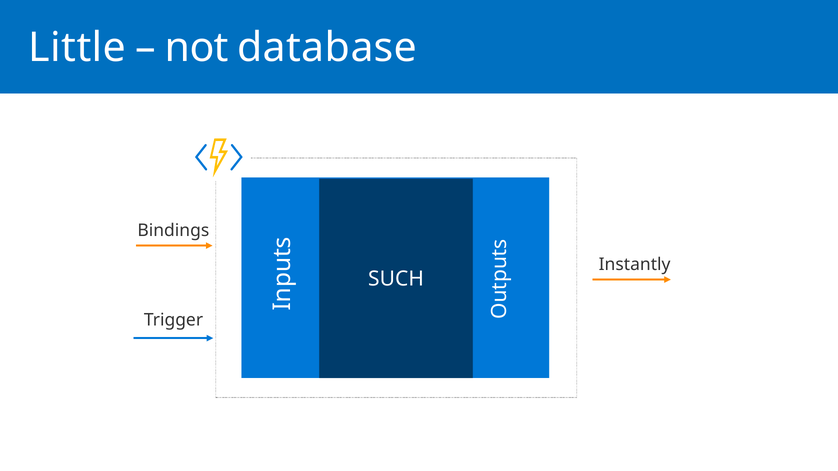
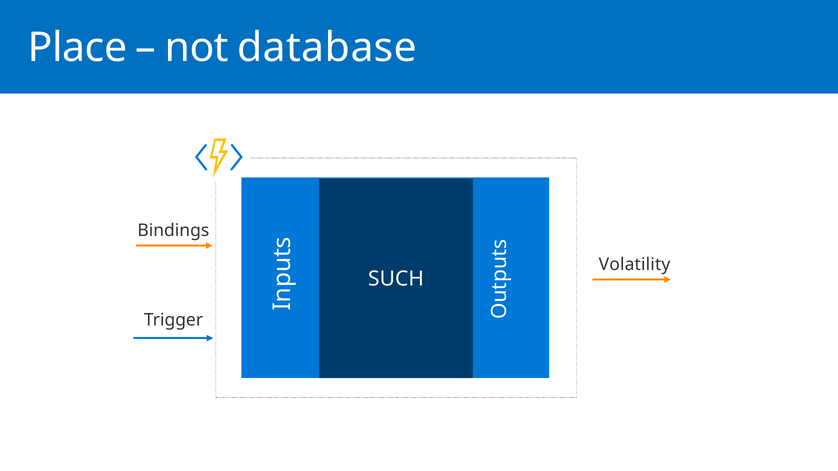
Little: Little -> Place (78, 47)
Instantly: Instantly -> Volatility (635, 265)
